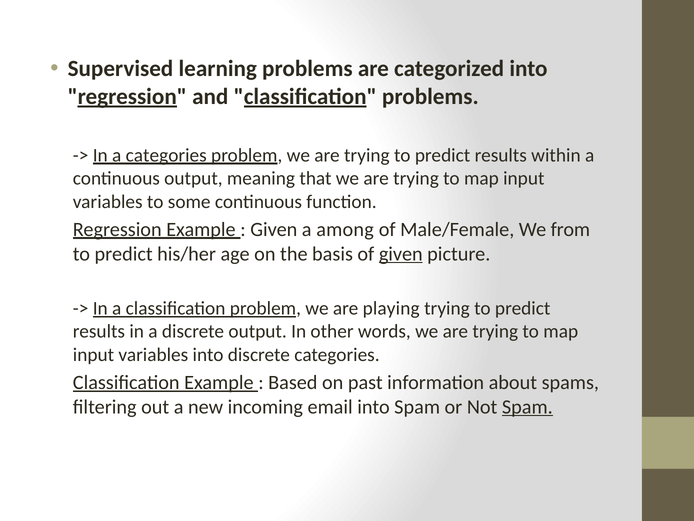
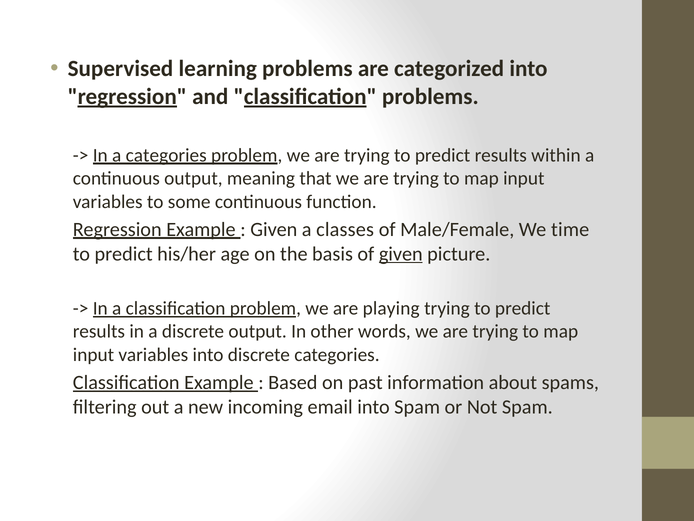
among: among -> classes (345, 229)
from: from -> time (570, 229)
Spam underline: present -> none (527, 406)
